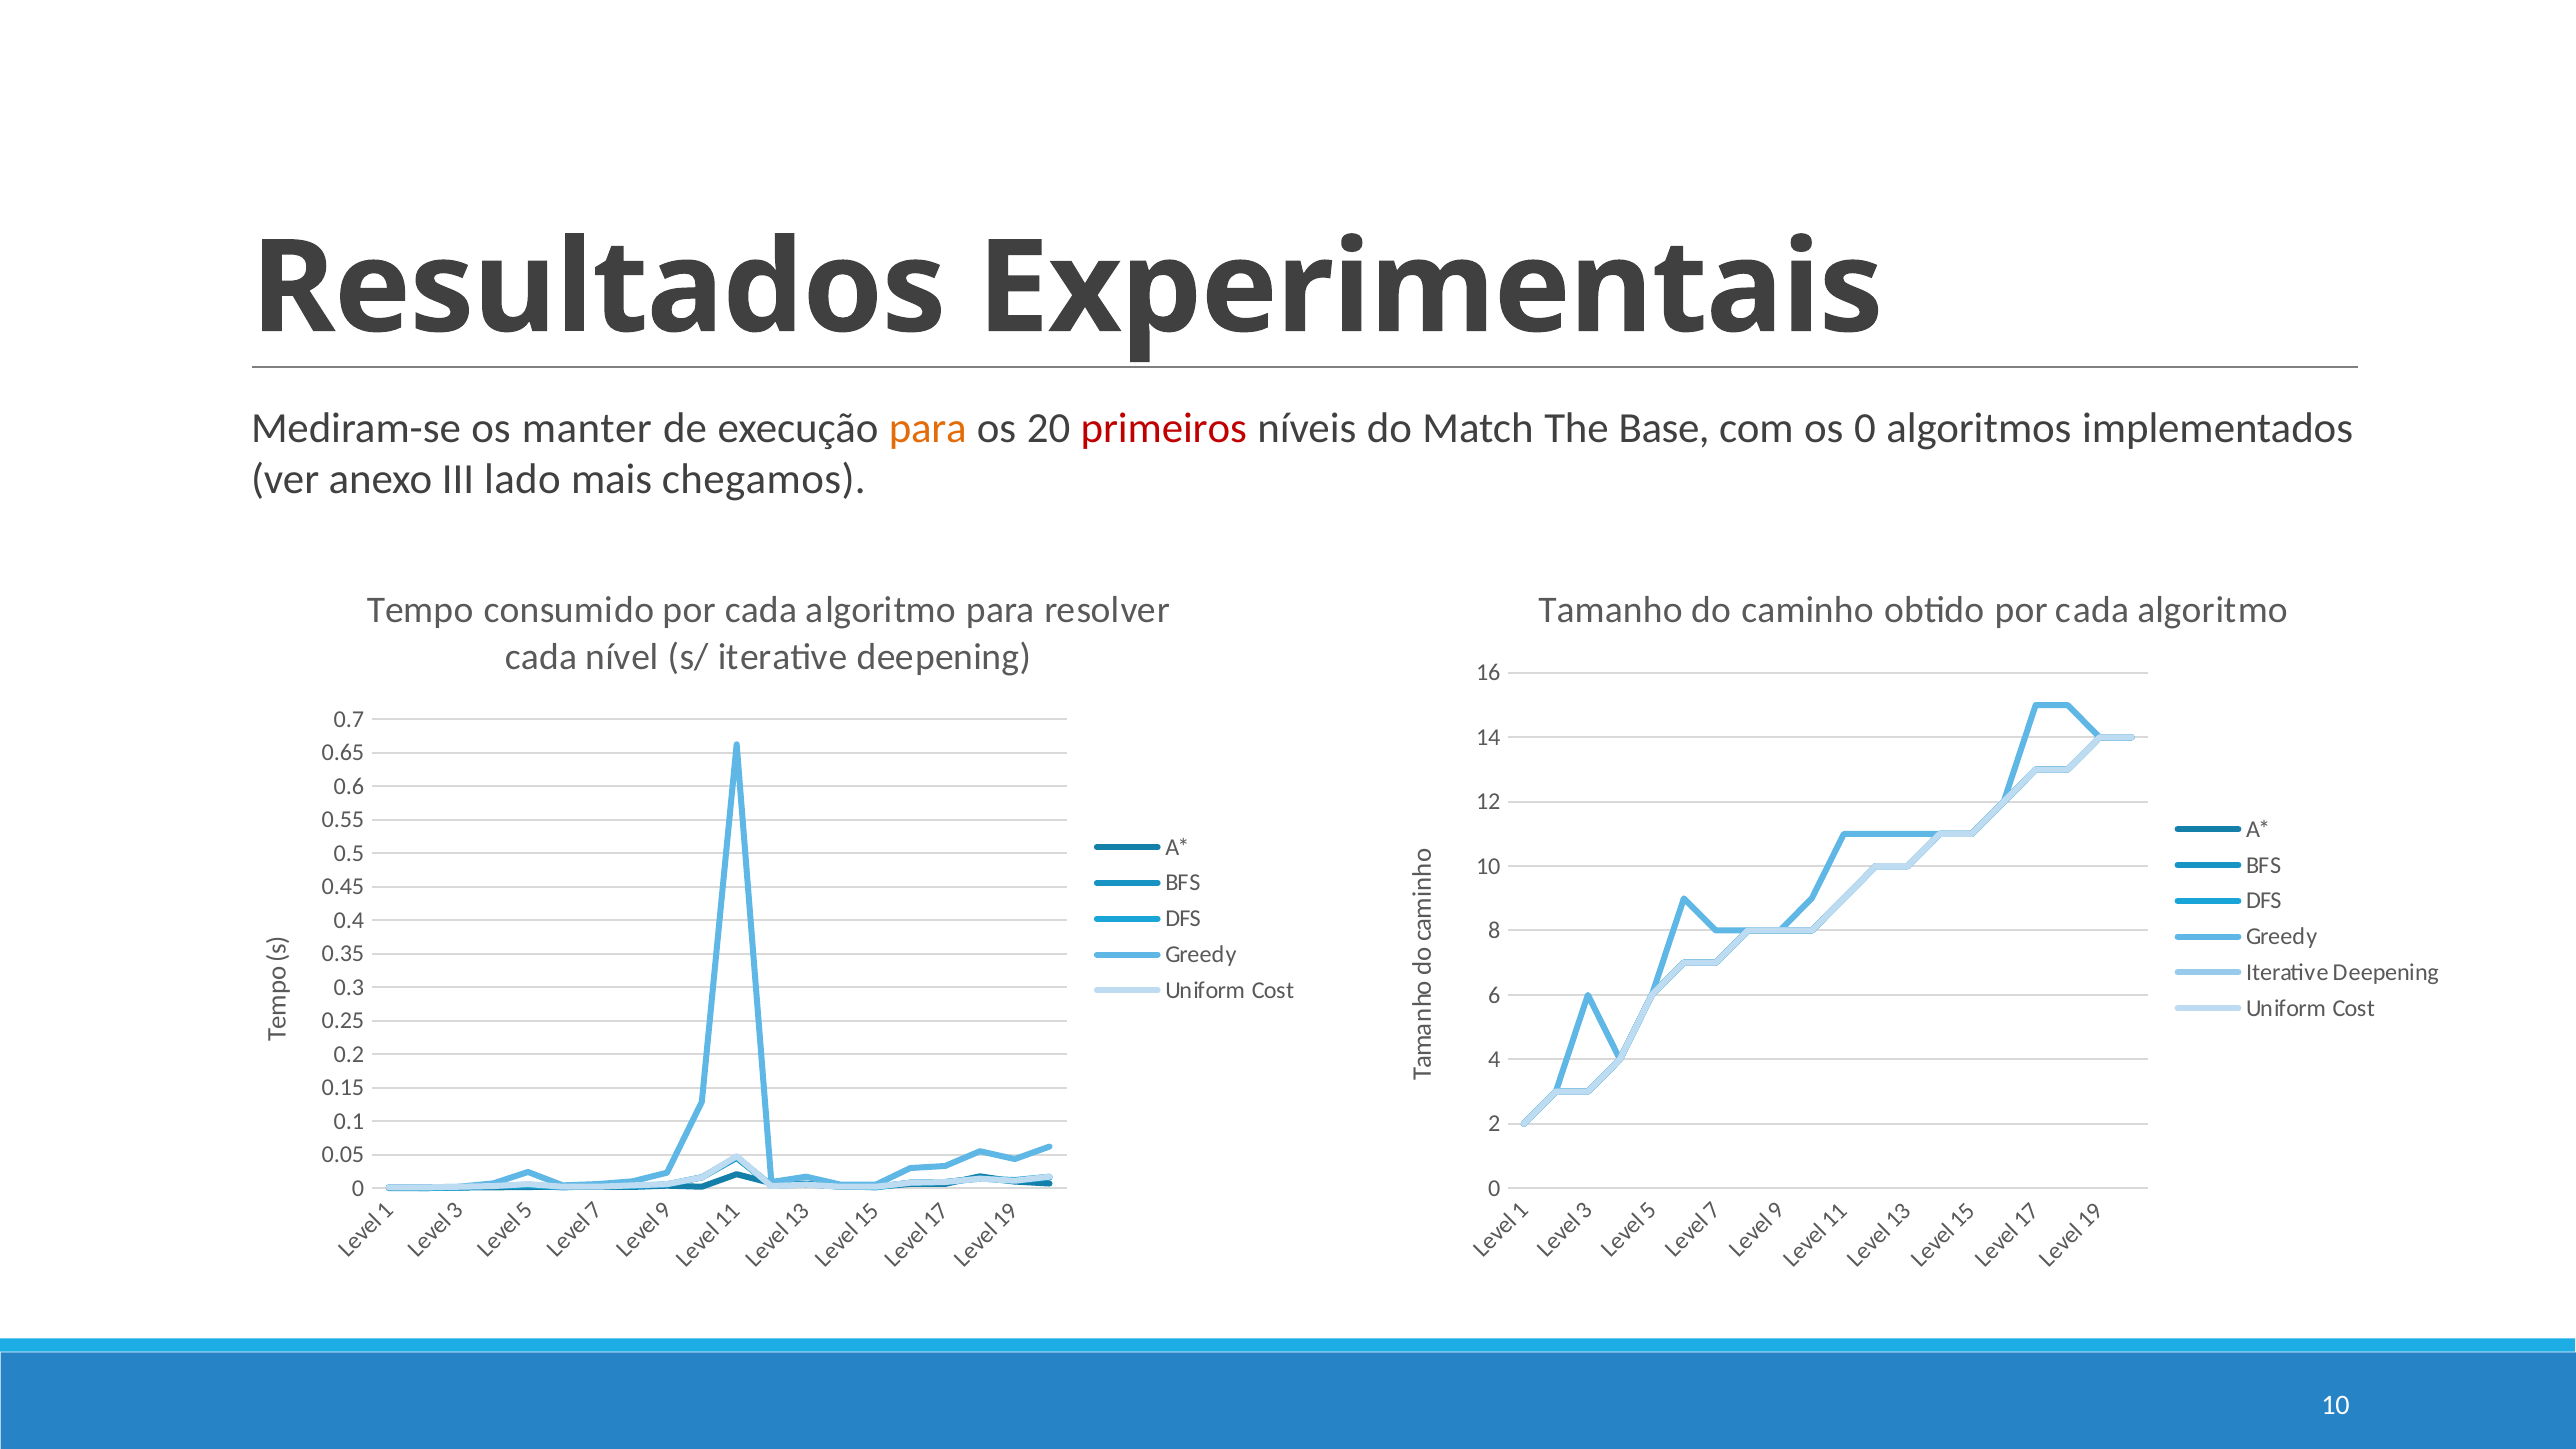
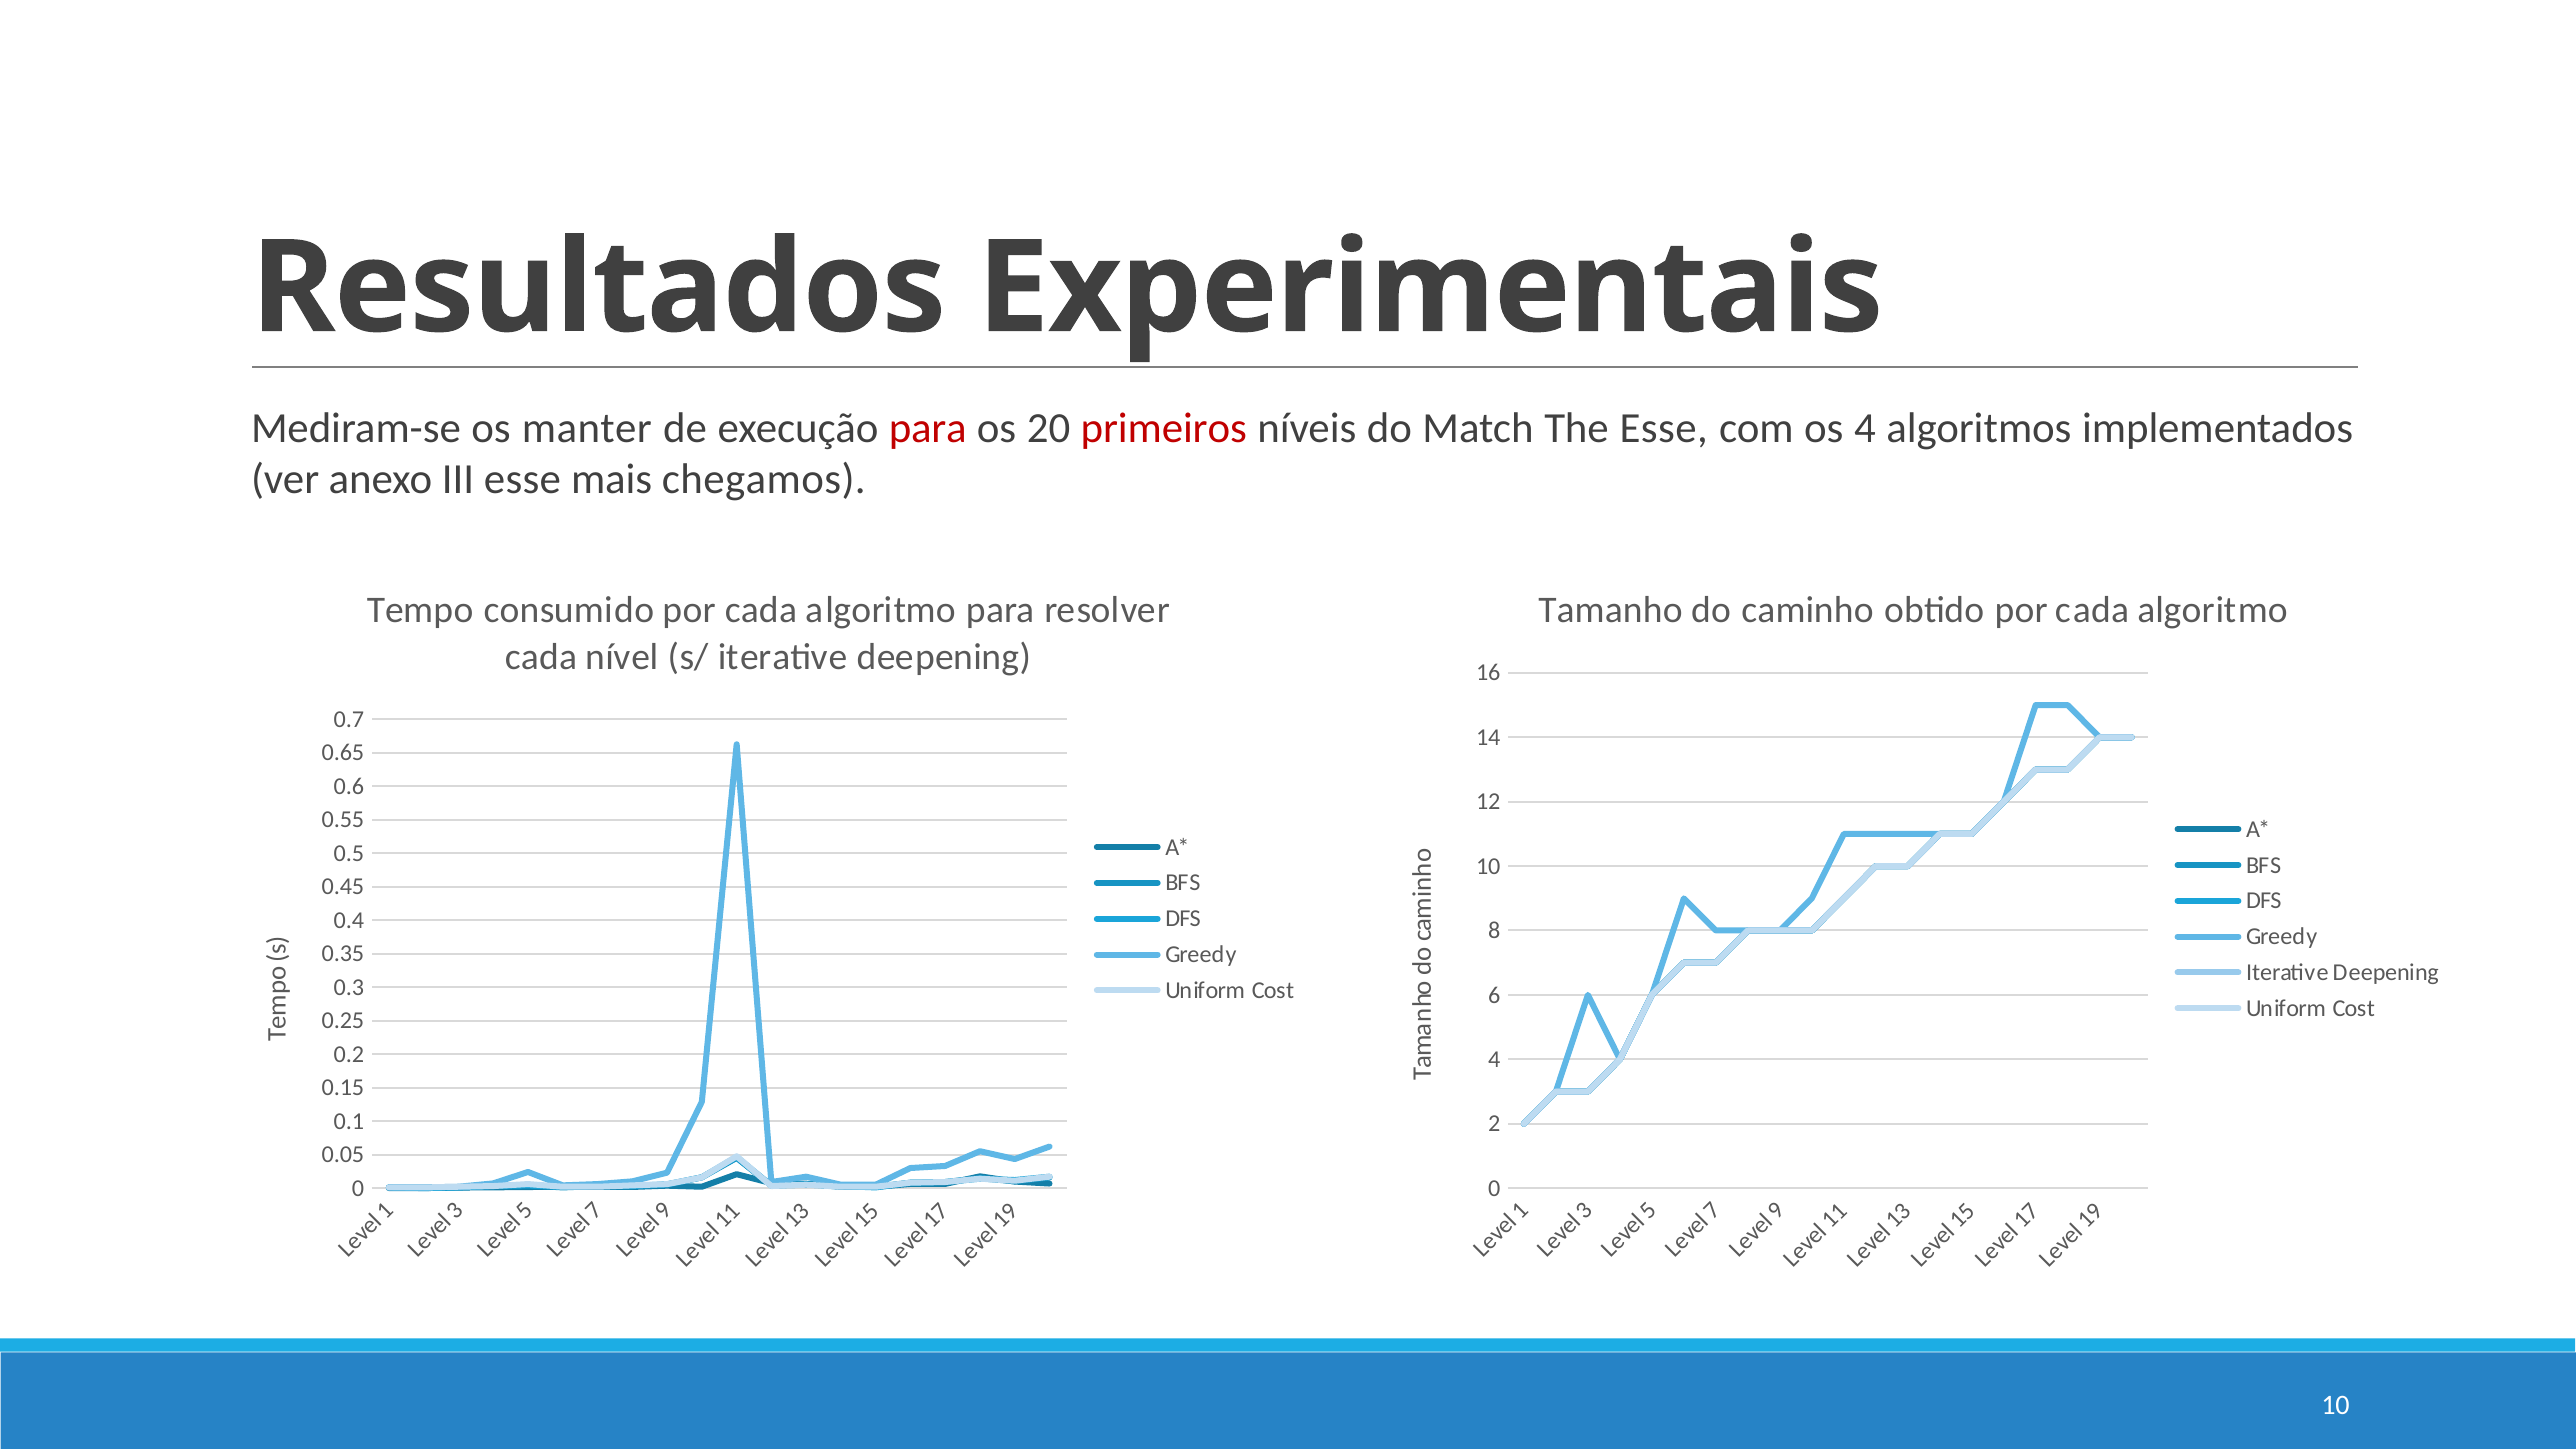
para colour: orange -> red (928, 428)
The Base: Base -> Esse (1664, 428)
os 0: 0 -> 4 (1865, 428)
III lado: lado -> esse (522, 480)
